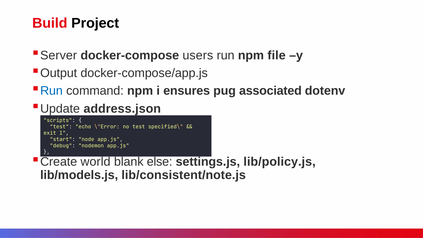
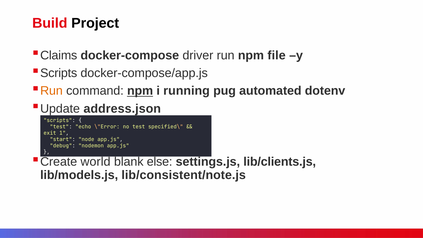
Server: Server -> Claims (59, 55)
users: users -> driver (198, 55)
Output: Output -> Scripts (59, 73)
Run colour: blue -> orange (51, 91)
npm underline: none -> present (140, 91)
ensures: ensures -> running (187, 91)
associated: associated -> automated (270, 91)
lib/policy.js: lib/policy.js -> lib/clients.js (280, 162)
